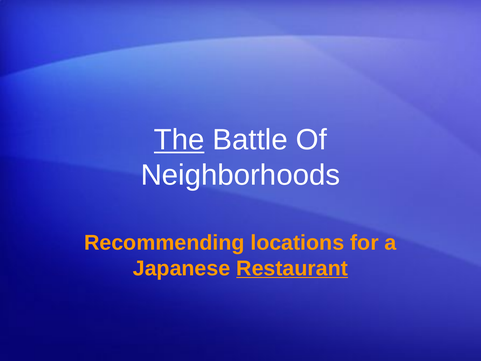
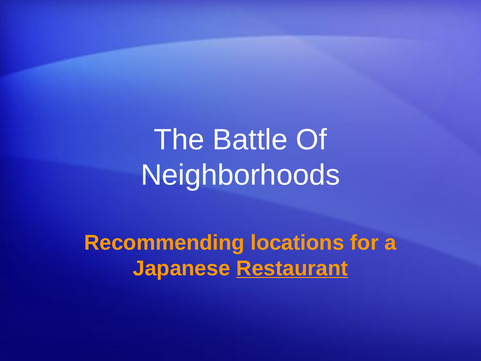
The underline: present -> none (179, 140)
